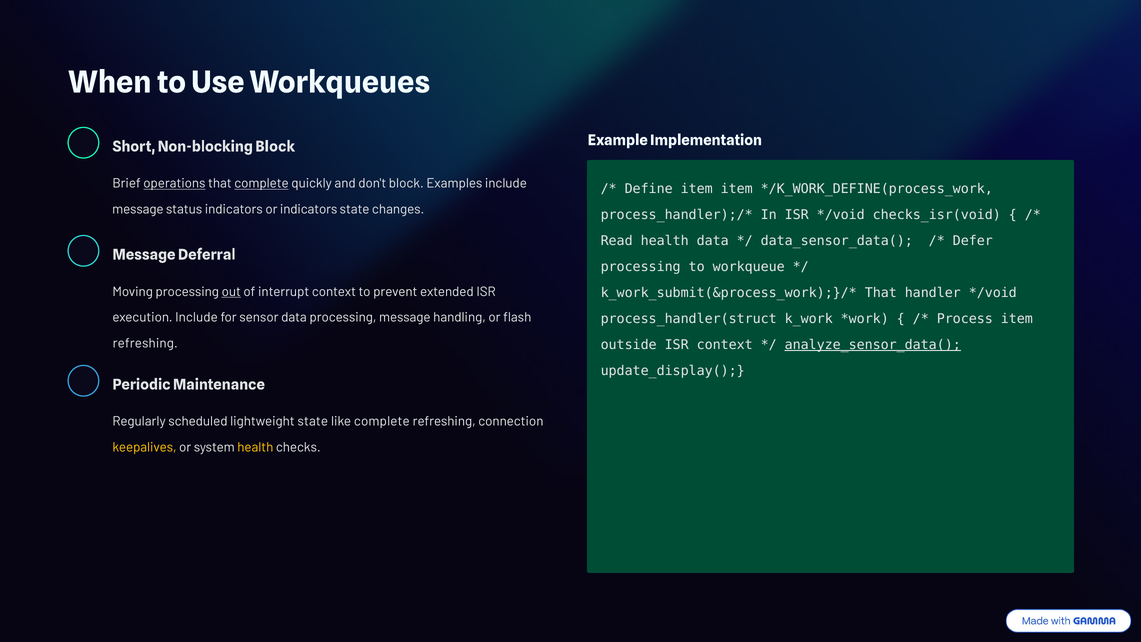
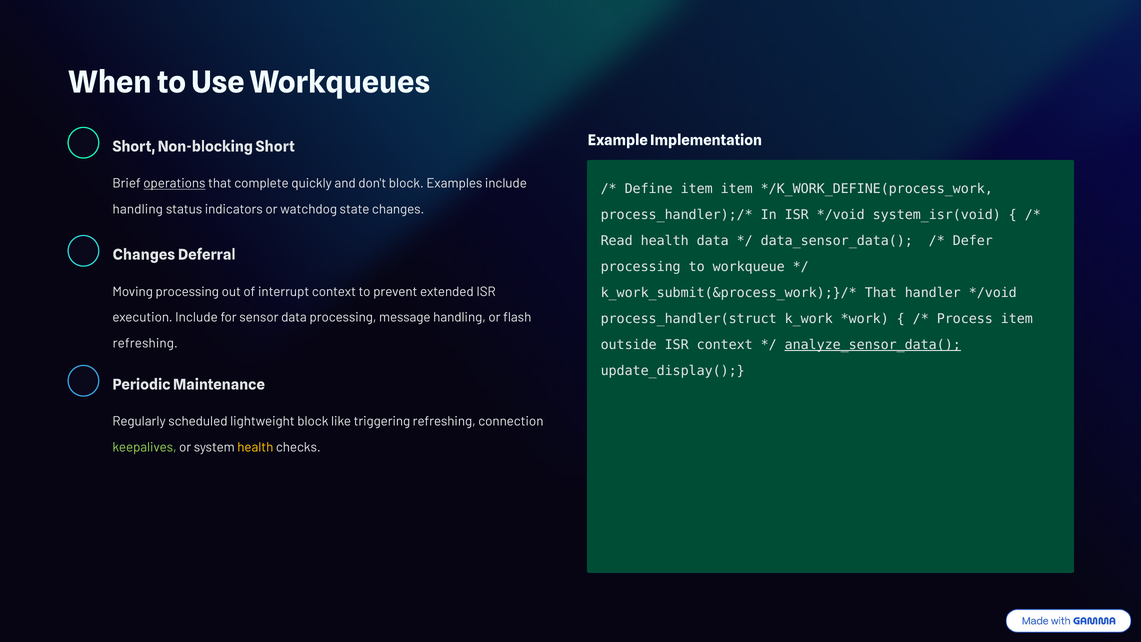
Non-blocking Block: Block -> Short (275, 147)
complete underline: present -> none (262, 183)
message: message -> handling (138, 209)
or indicators: indicators -> watchdog (309, 209)
checks_isr(void: checks_isr(void -> system_isr(void (937, 215)
Message: Message -> Changes (144, 255)
out underline: present -> none (231, 292)
lightweight state: state -> block (313, 421)
like complete: complete -> triggering (382, 421)
keepalives colour: yellow -> light green (144, 447)
